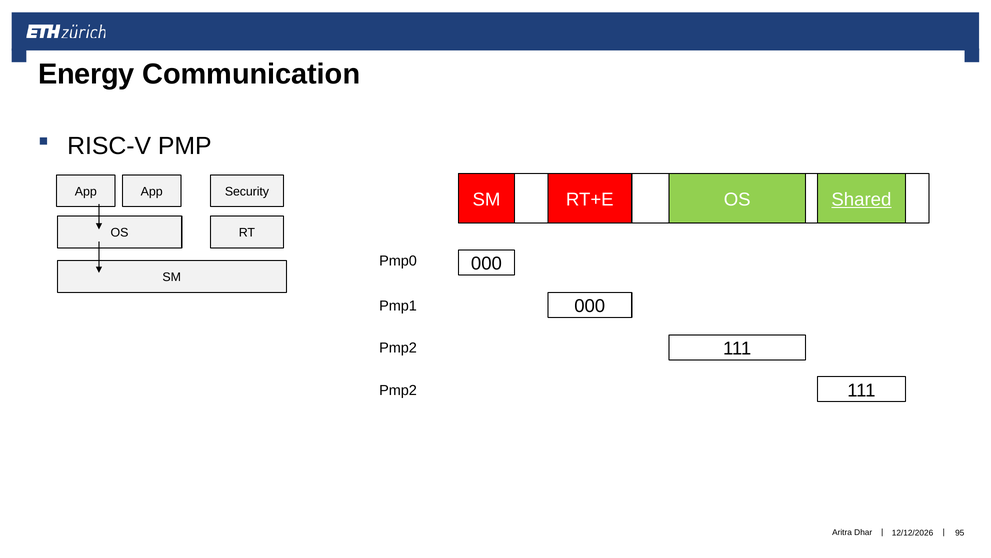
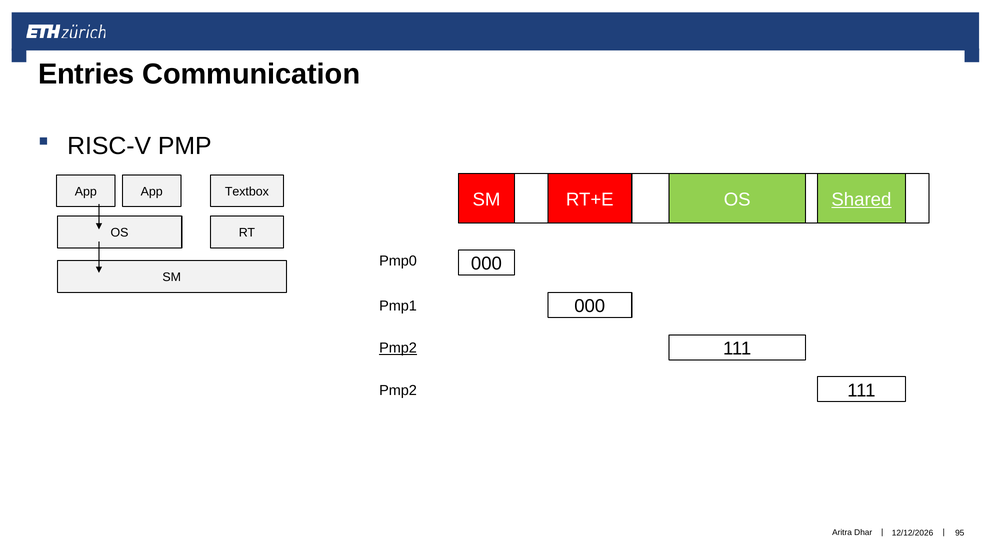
Energy: Energy -> Entries (86, 74)
Security: Security -> Textbox (247, 191)
Pmp2 underline: none -> present (398, 348)
